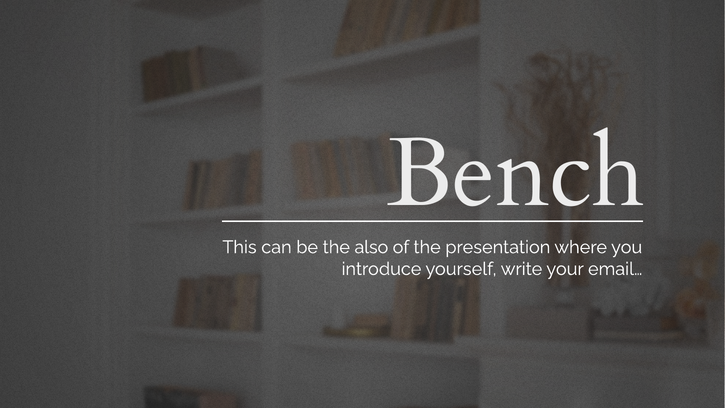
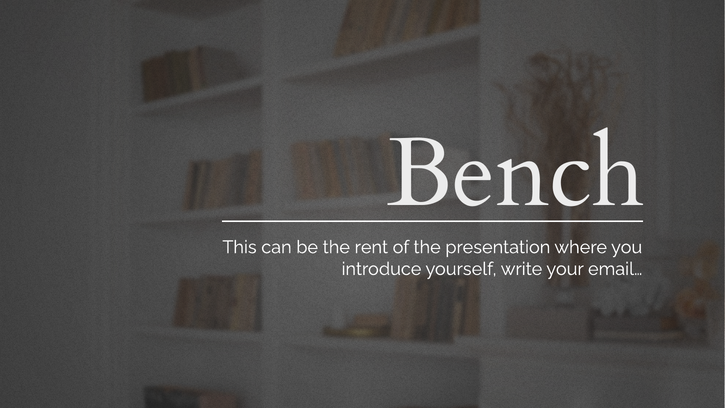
also: also -> rent (371, 247)
